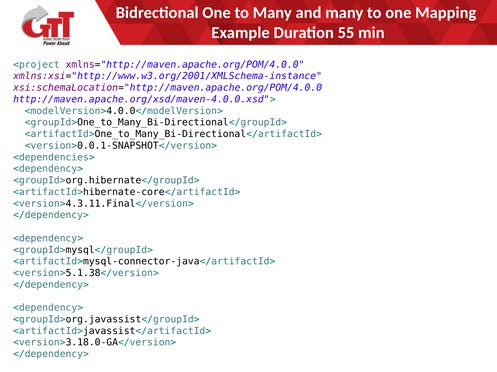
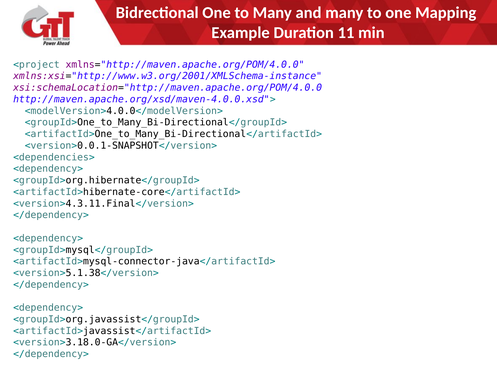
55: 55 -> 11 (346, 33)
